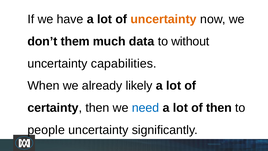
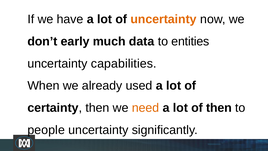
them: them -> early (75, 41)
without: without -> entities (190, 41)
likely: likely -> used (139, 86)
need colour: blue -> orange (145, 108)
